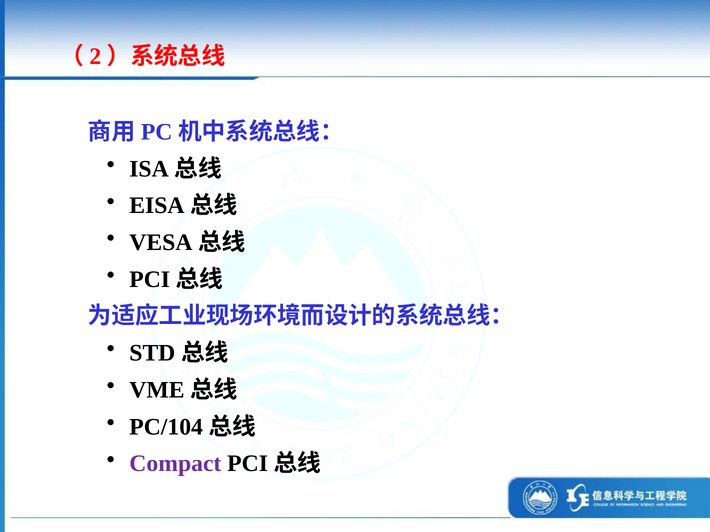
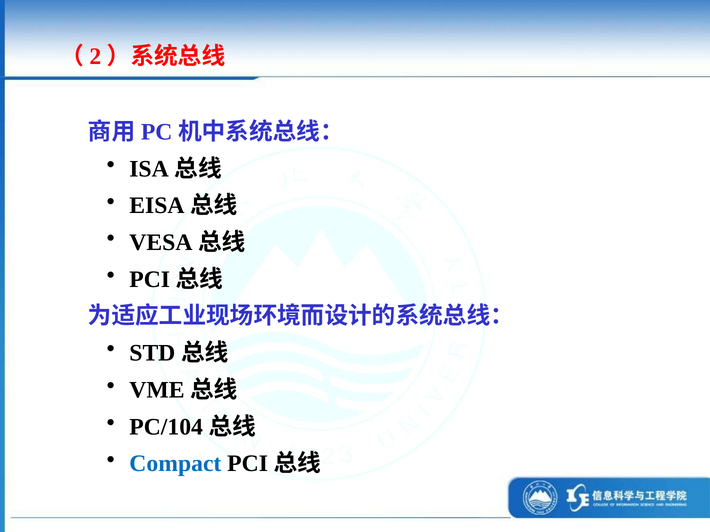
Compact colour: purple -> blue (175, 464)
